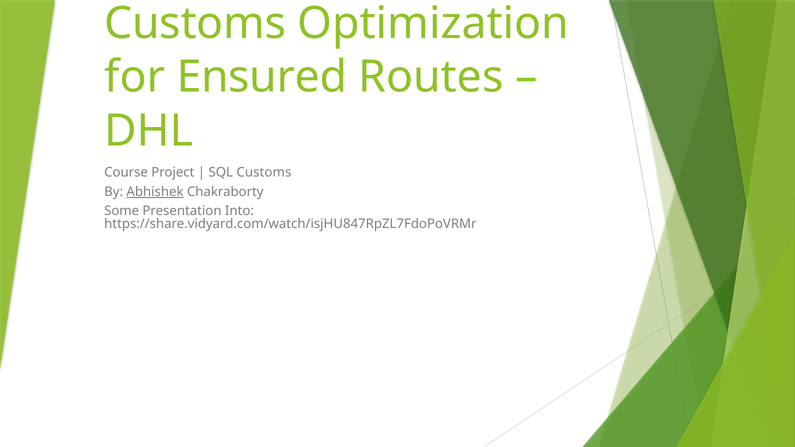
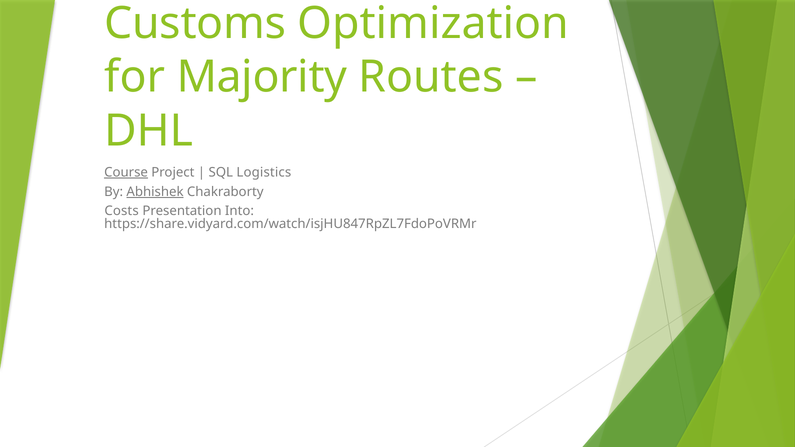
Ensured: Ensured -> Majority (262, 77)
Course underline: none -> present (126, 172)
SQL Customs: Customs -> Logistics (264, 172)
Some: Some -> Costs (122, 211)
